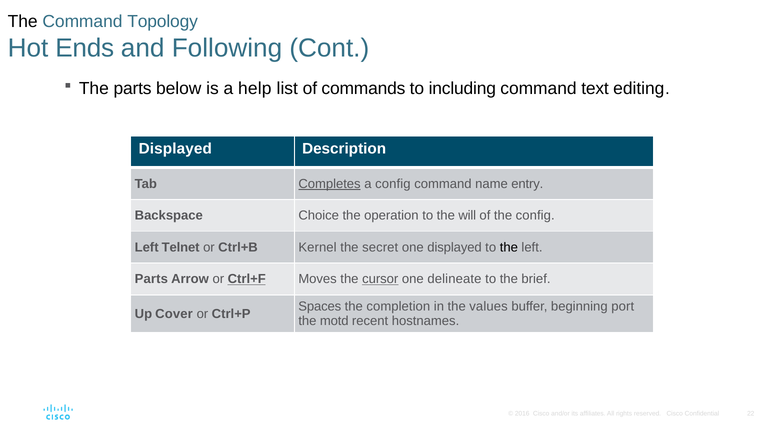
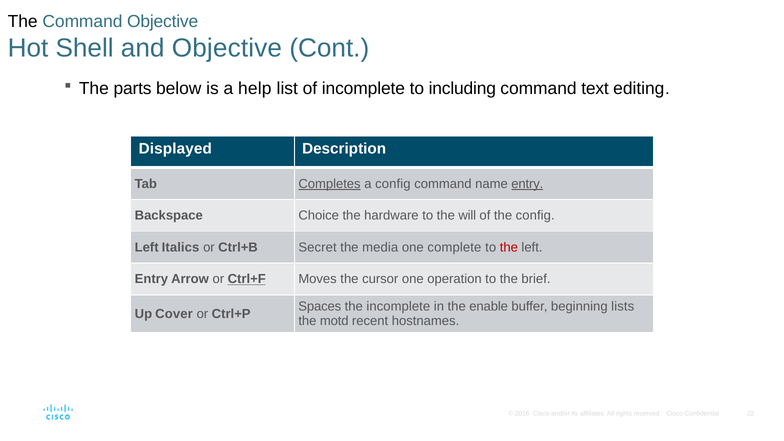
Command Topology: Topology -> Objective (163, 22)
Ends: Ends -> Shell (85, 48)
and Following: Following -> Objective (227, 48)
of commands: commands -> incomplete (363, 89)
entry underline: none -> present (527, 184)
operation: operation -> hardware (391, 216)
Telnet: Telnet -> Italics (181, 247)
Kernel: Kernel -> Secret (318, 247)
secret: secret -> media (380, 247)
one displayed: displayed -> complete (454, 247)
the colour: black -> red (509, 247)
Parts: Parts -> Entry (151, 279)
cursor underline: present -> none (380, 279)
delineate: delineate -> operation (454, 279)
the completion: completion -> incomplete (398, 306)
values: values -> enable (489, 306)
port: port -> lists (623, 306)
